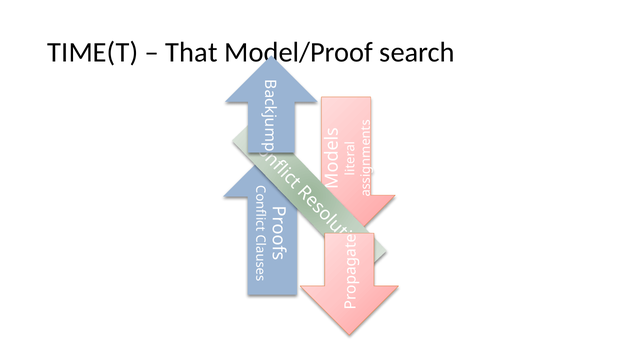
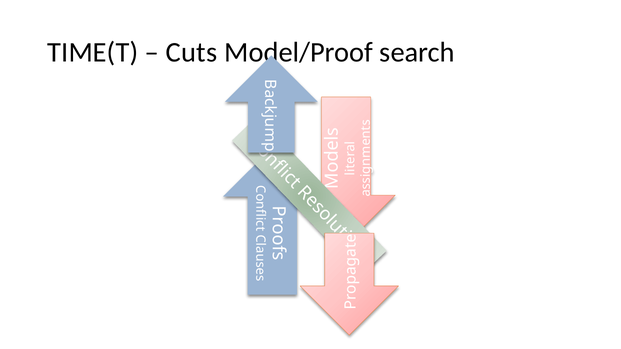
That: That -> Cuts (191, 52)
